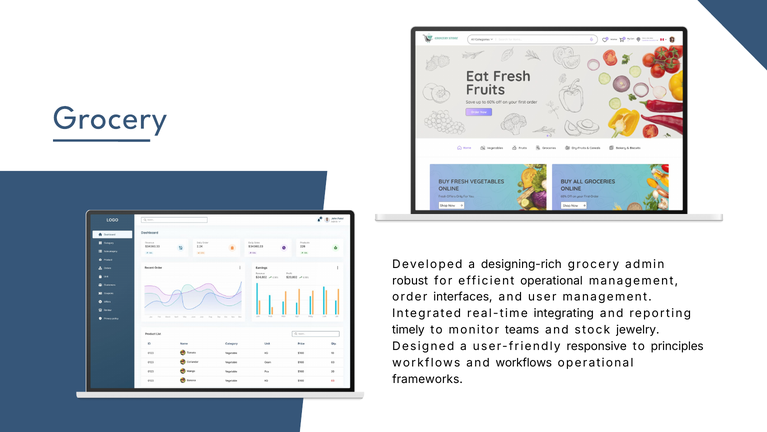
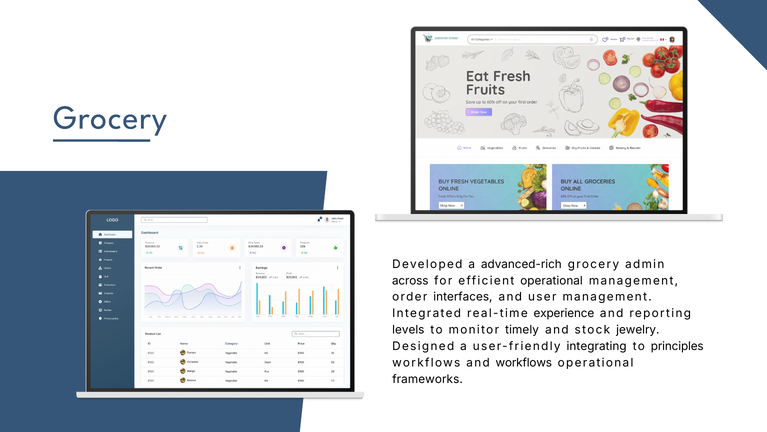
designing-rich: designing-rich -> advanced-rich (521, 264)
robust: robust -> across (410, 280)
integrating: integrating -> experience (564, 313)
timely: timely -> levels (408, 330)
teams: teams -> timely (522, 330)
responsive: responsive -> integrating (597, 346)
